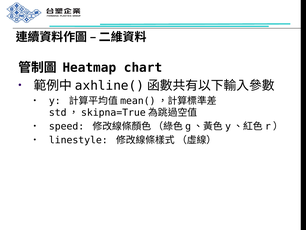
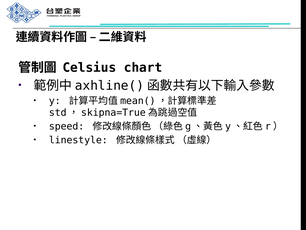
Heatmap: Heatmap -> Celsius (89, 68)
